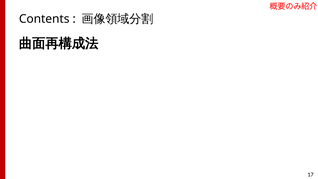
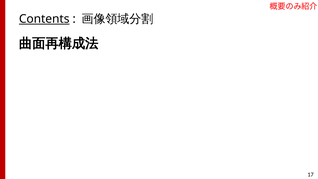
Contents underline: none -> present (44, 19)
